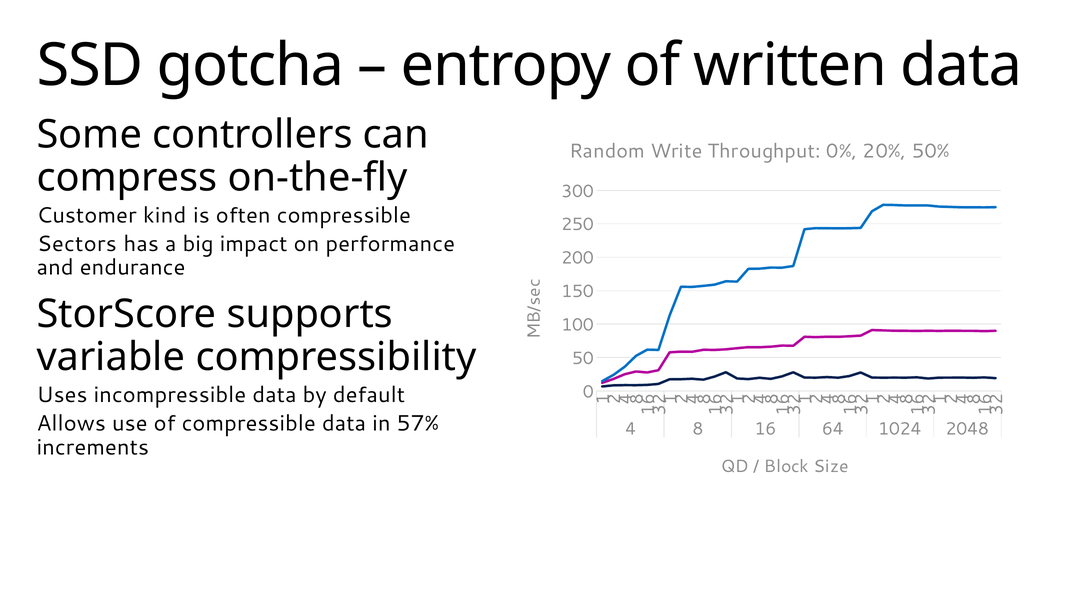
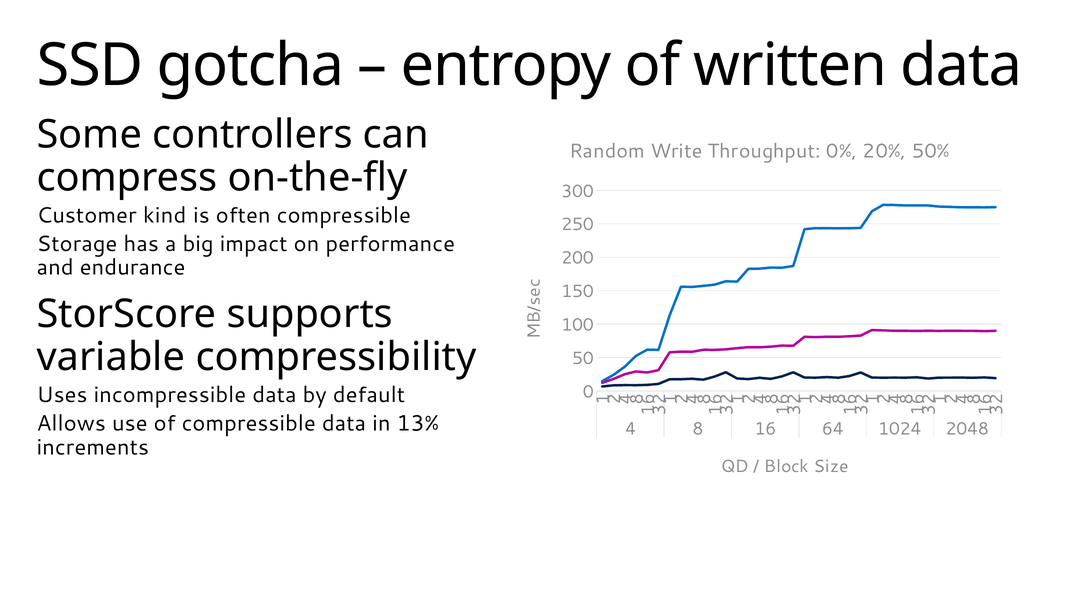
Sectors: Sectors -> Storage (77, 244)
57%: 57% -> 13% (418, 424)
